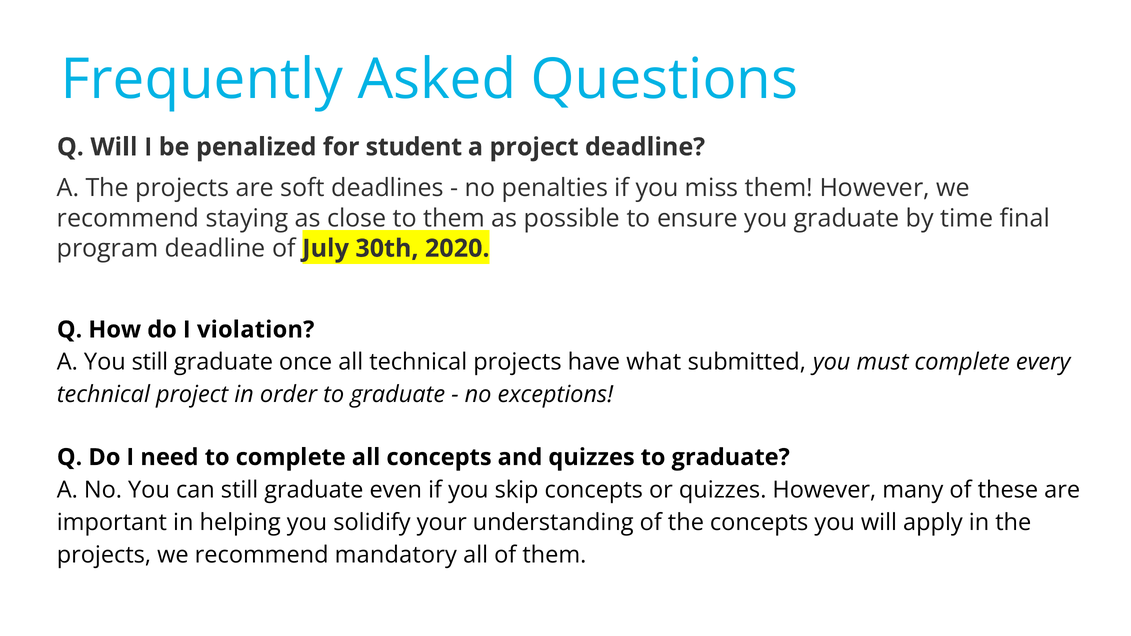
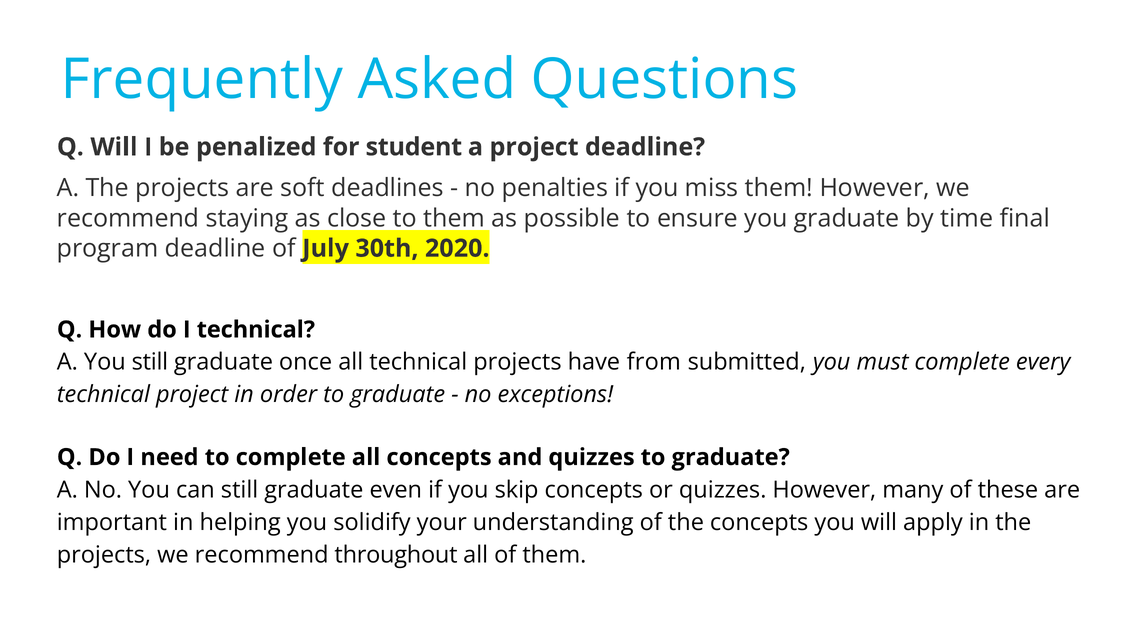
I violation: violation -> technical (256, 330)
what: what -> from (654, 362)
mandatory: mandatory -> throughout (396, 555)
